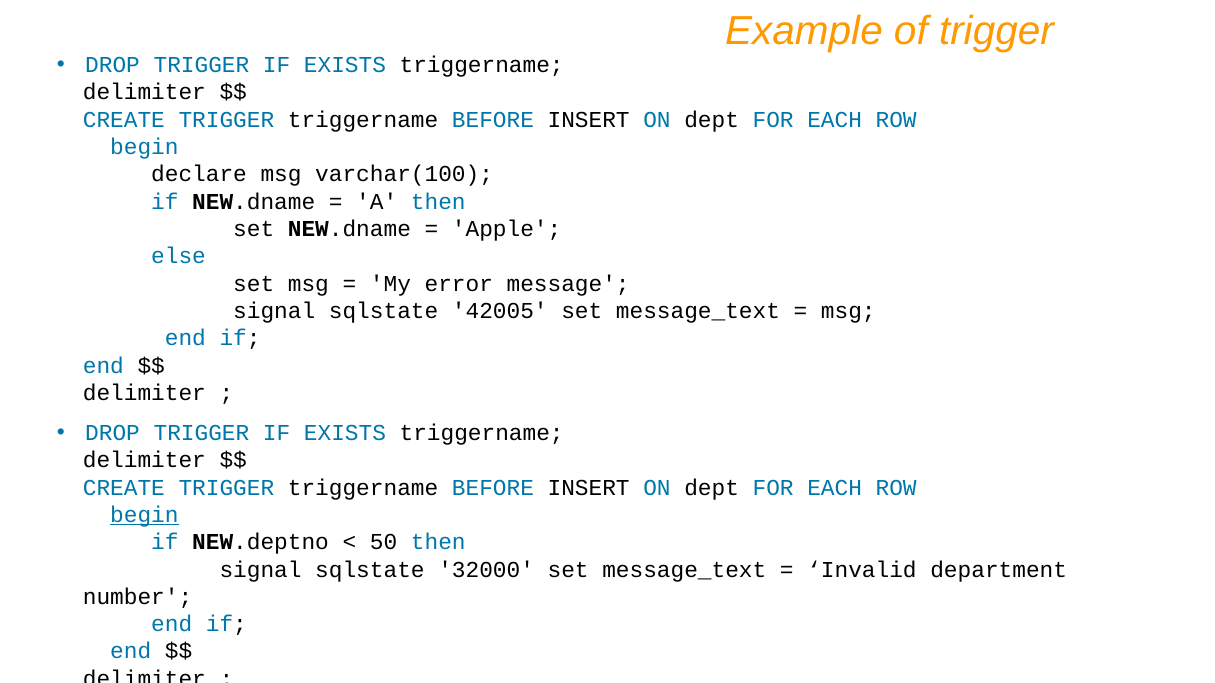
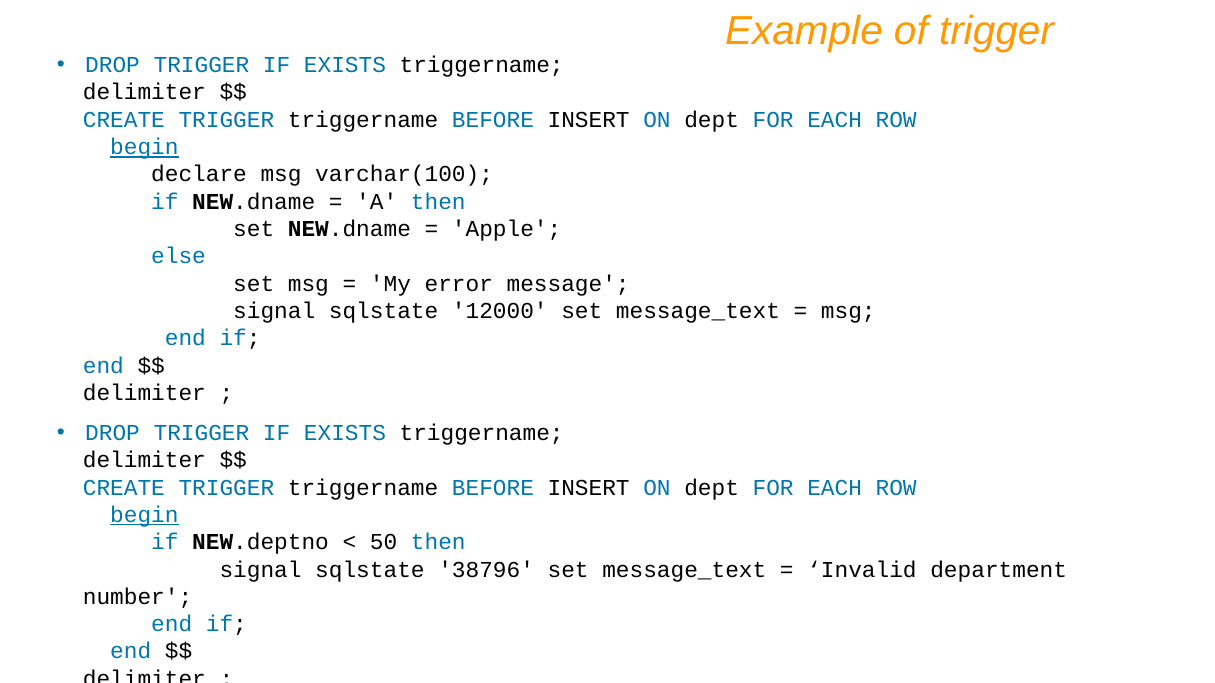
begin underline: none -> present (144, 147)
42005: 42005 -> 12000 (500, 311)
32000: 32000 -> 38796 (486, 570)
